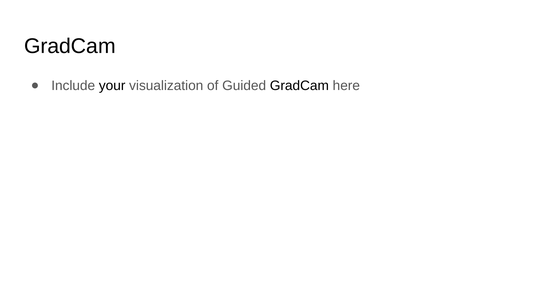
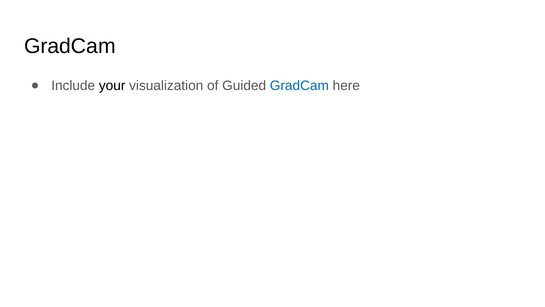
GradCam colour: black -> blue (299, 86)
